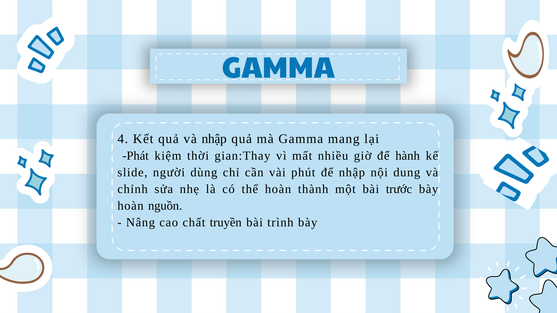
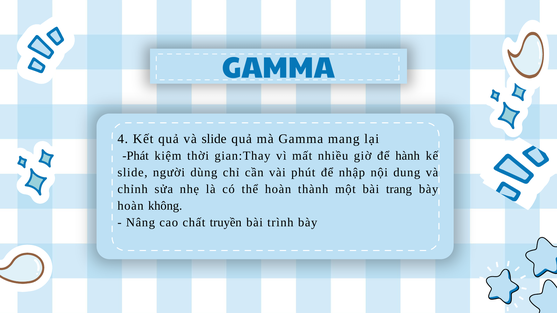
và nhập: nhập -> slide (214, 139)
trước: trước -> trang (399, 189)
nguồn: nguồn -> không (165, 206)
